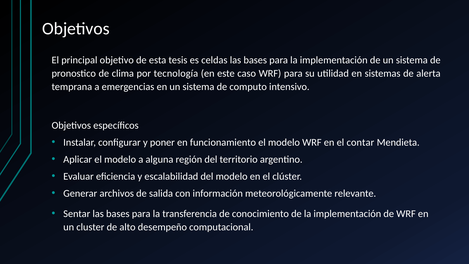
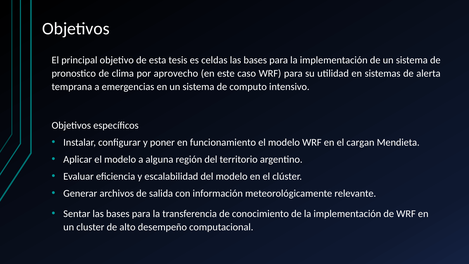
tecnología: tecnología -> aprovecho (176, 73)
contar: contar -> cargan (360, 142)
